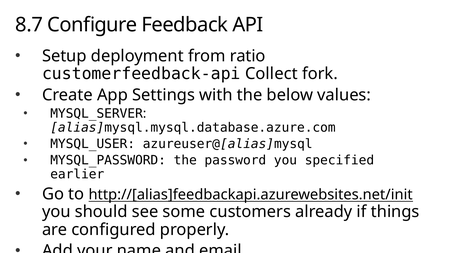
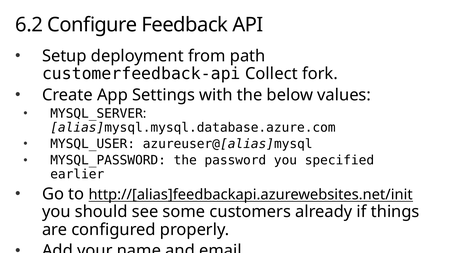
8.7: 8.7 -> 6.2 (29, 25)
ratio: ratio -> path (248, 56)
